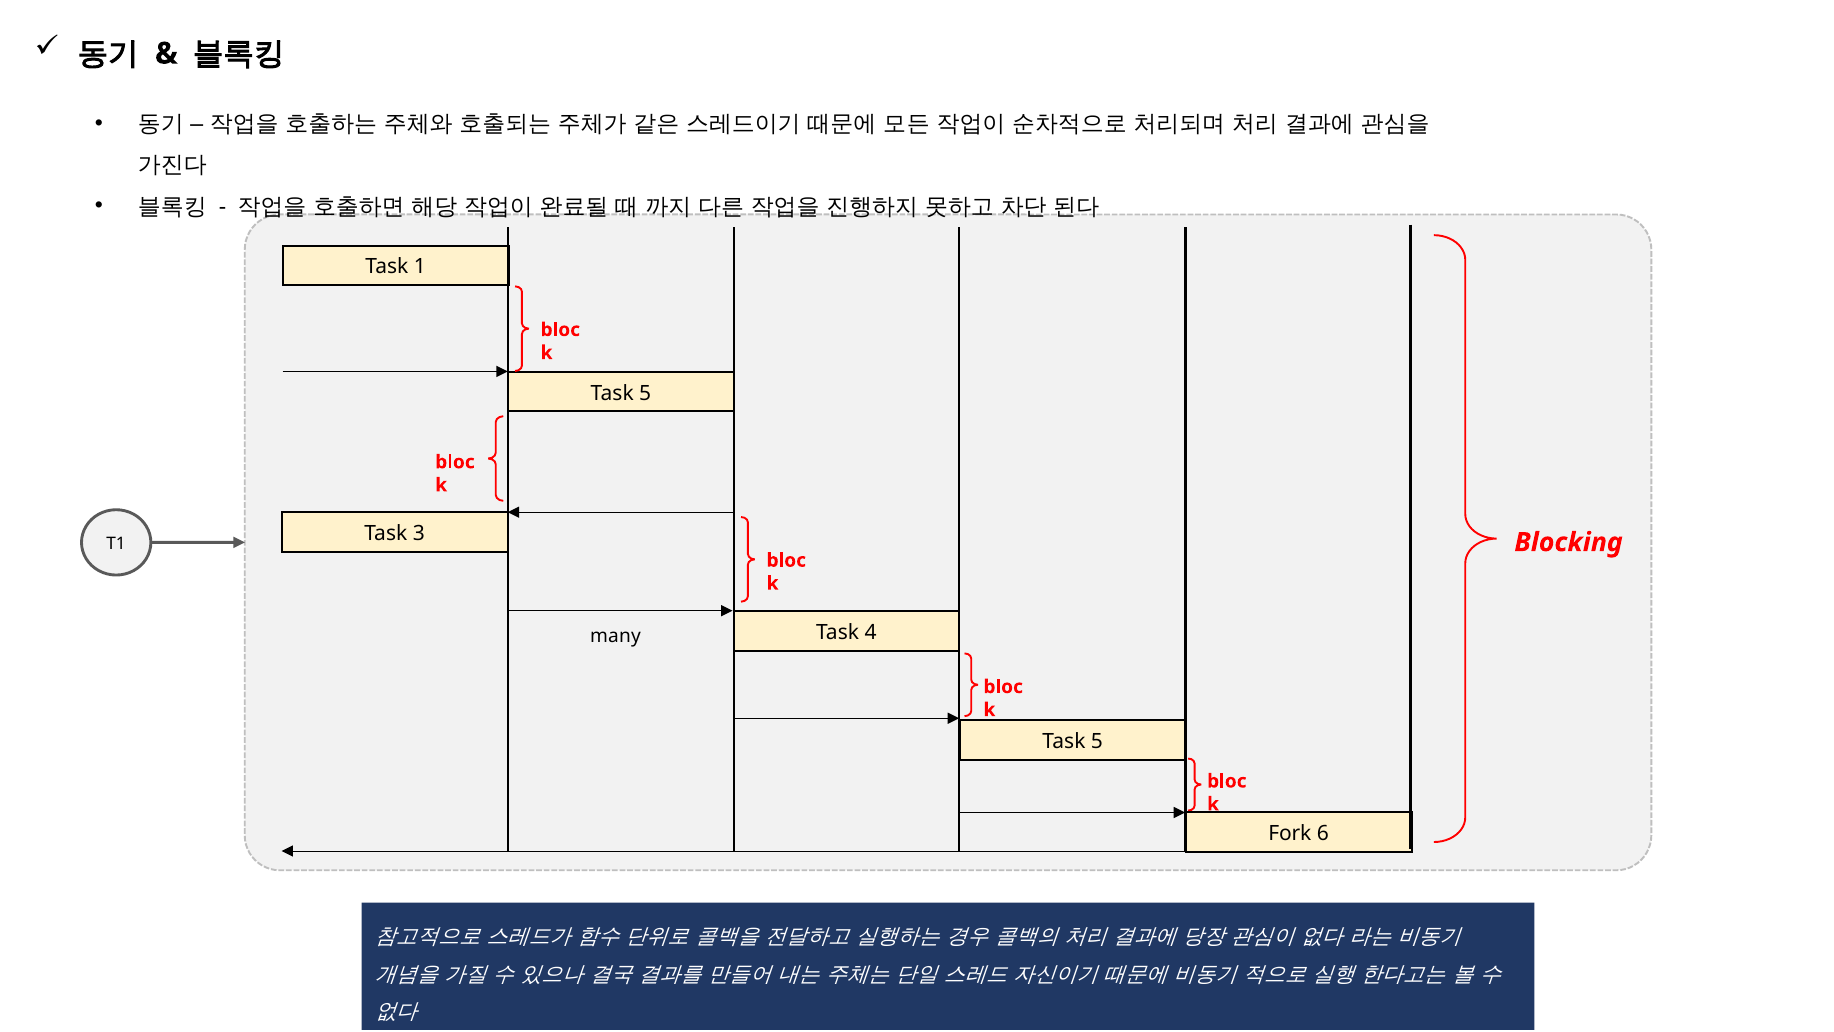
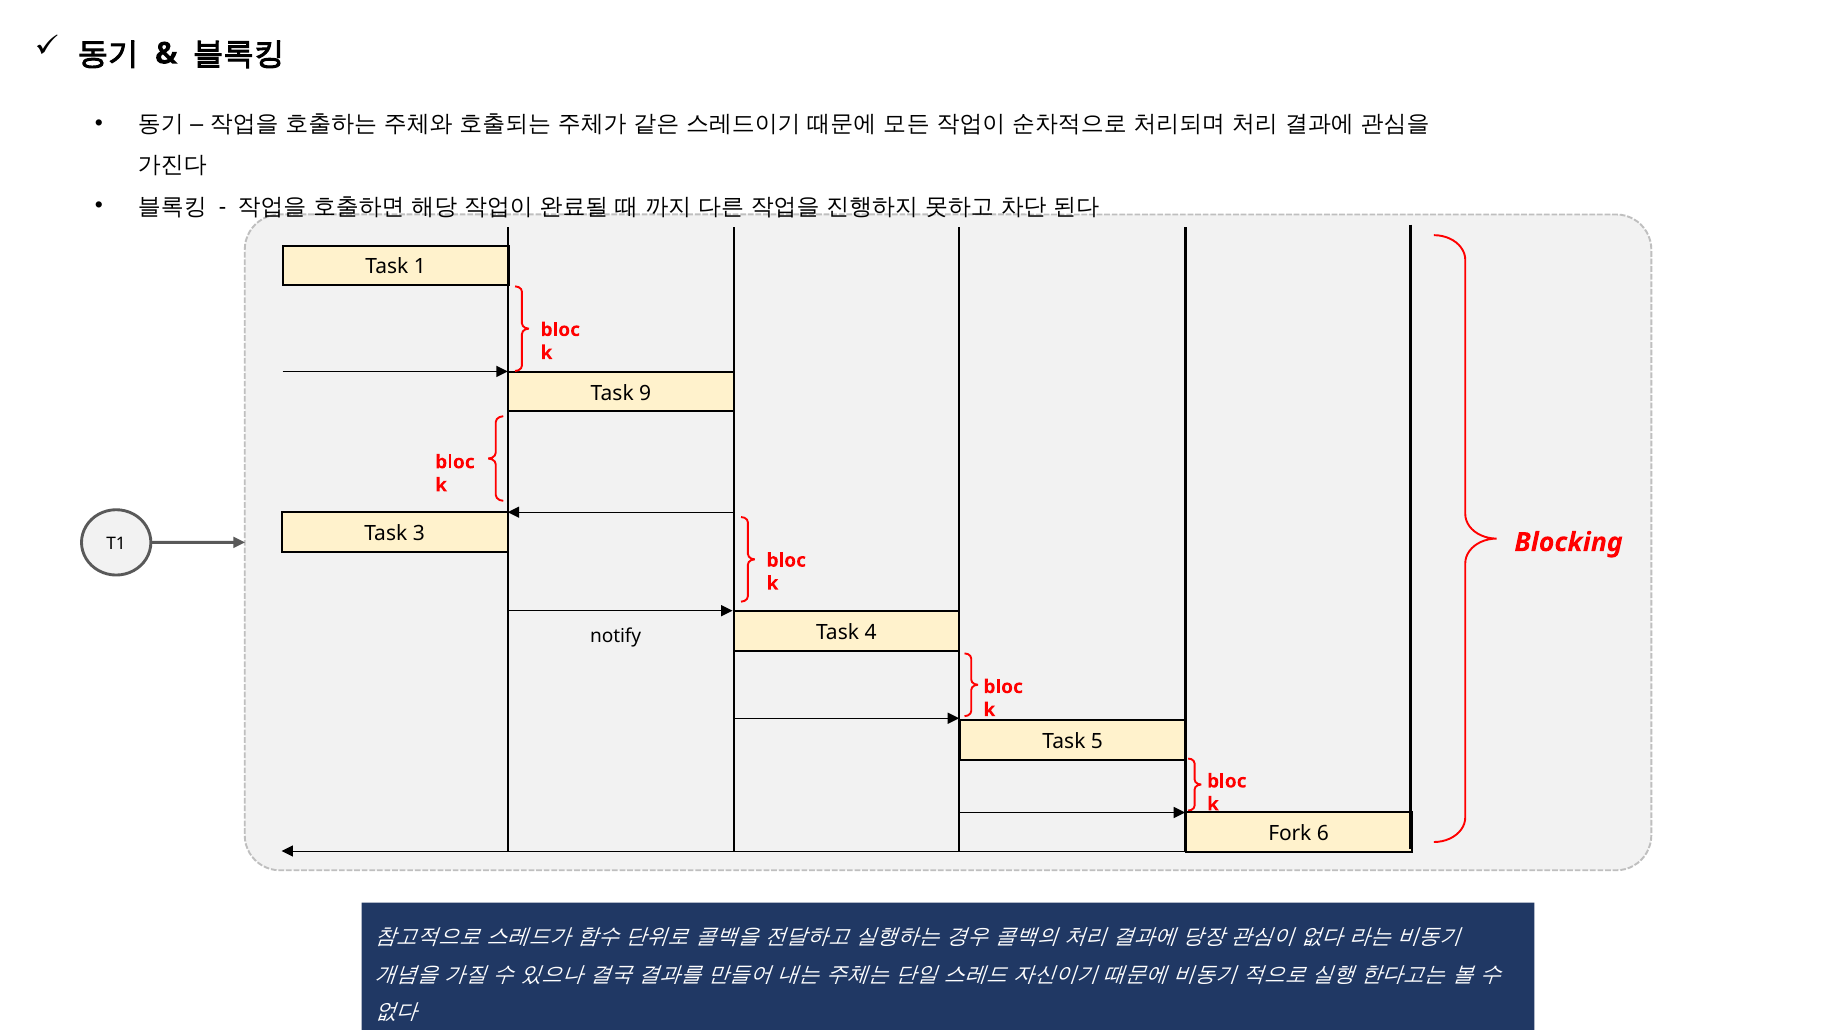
5: 5 -> 9 (645, 393)
many: many -> notify (616, 636)
